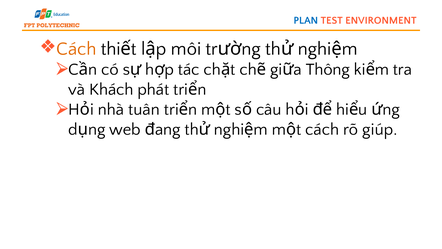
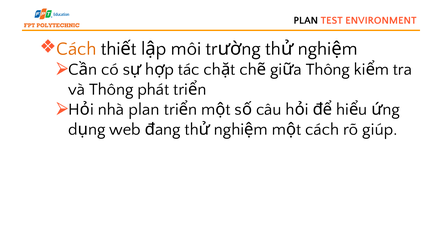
PLAN colour: blue -> black (306, 21)
và Khách: Khách -> Thông (111, 89)
nhà tuân: tuân -> plan (144, 109)
